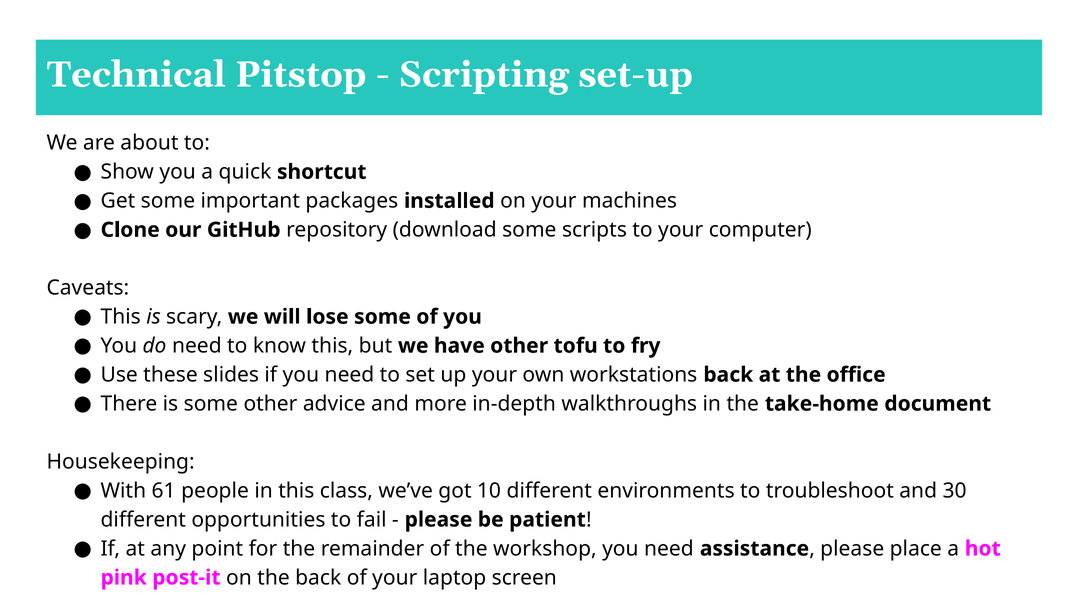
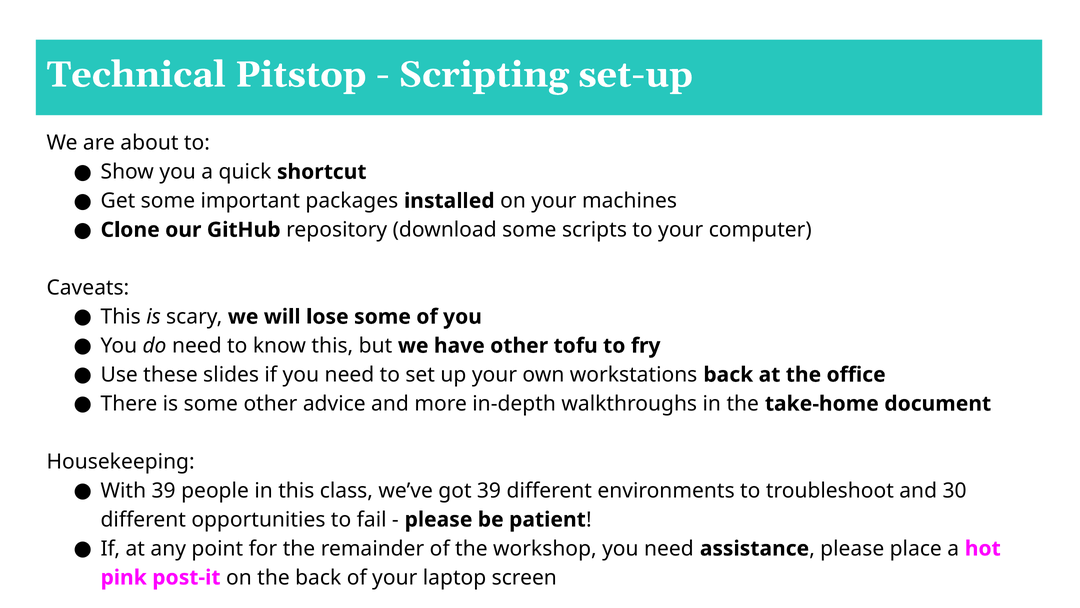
With 61: 61 -> 39 (164, 490)
got 10: 10 -> 39 (489, 490)
